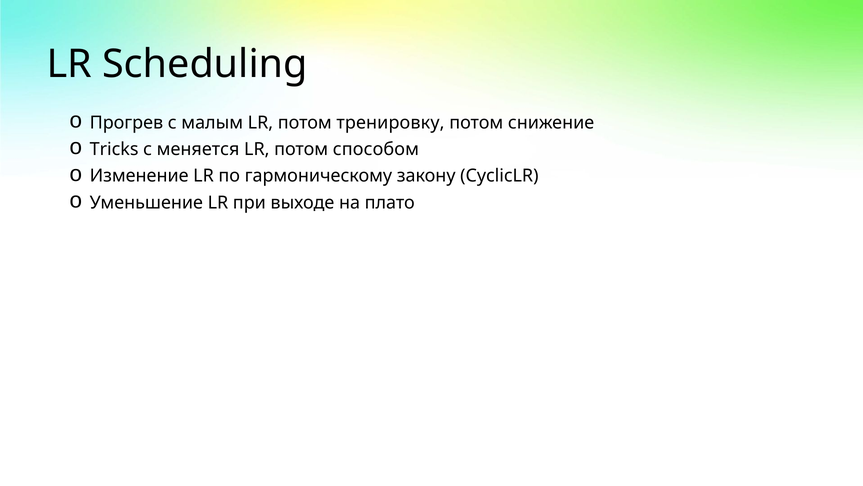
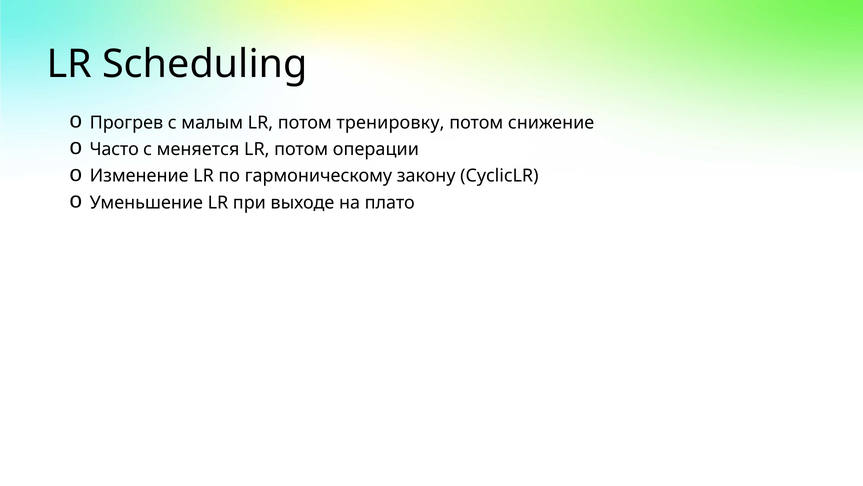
Tricks: Tricks -> Часто (114, 149)
способом: способом -> операции (376, 149)
